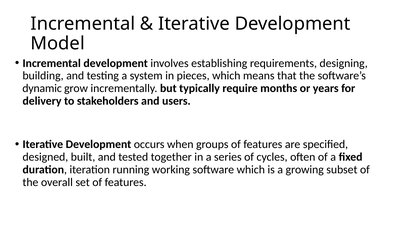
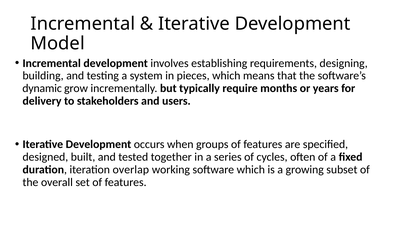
running: running -> overlap (131, 170)
